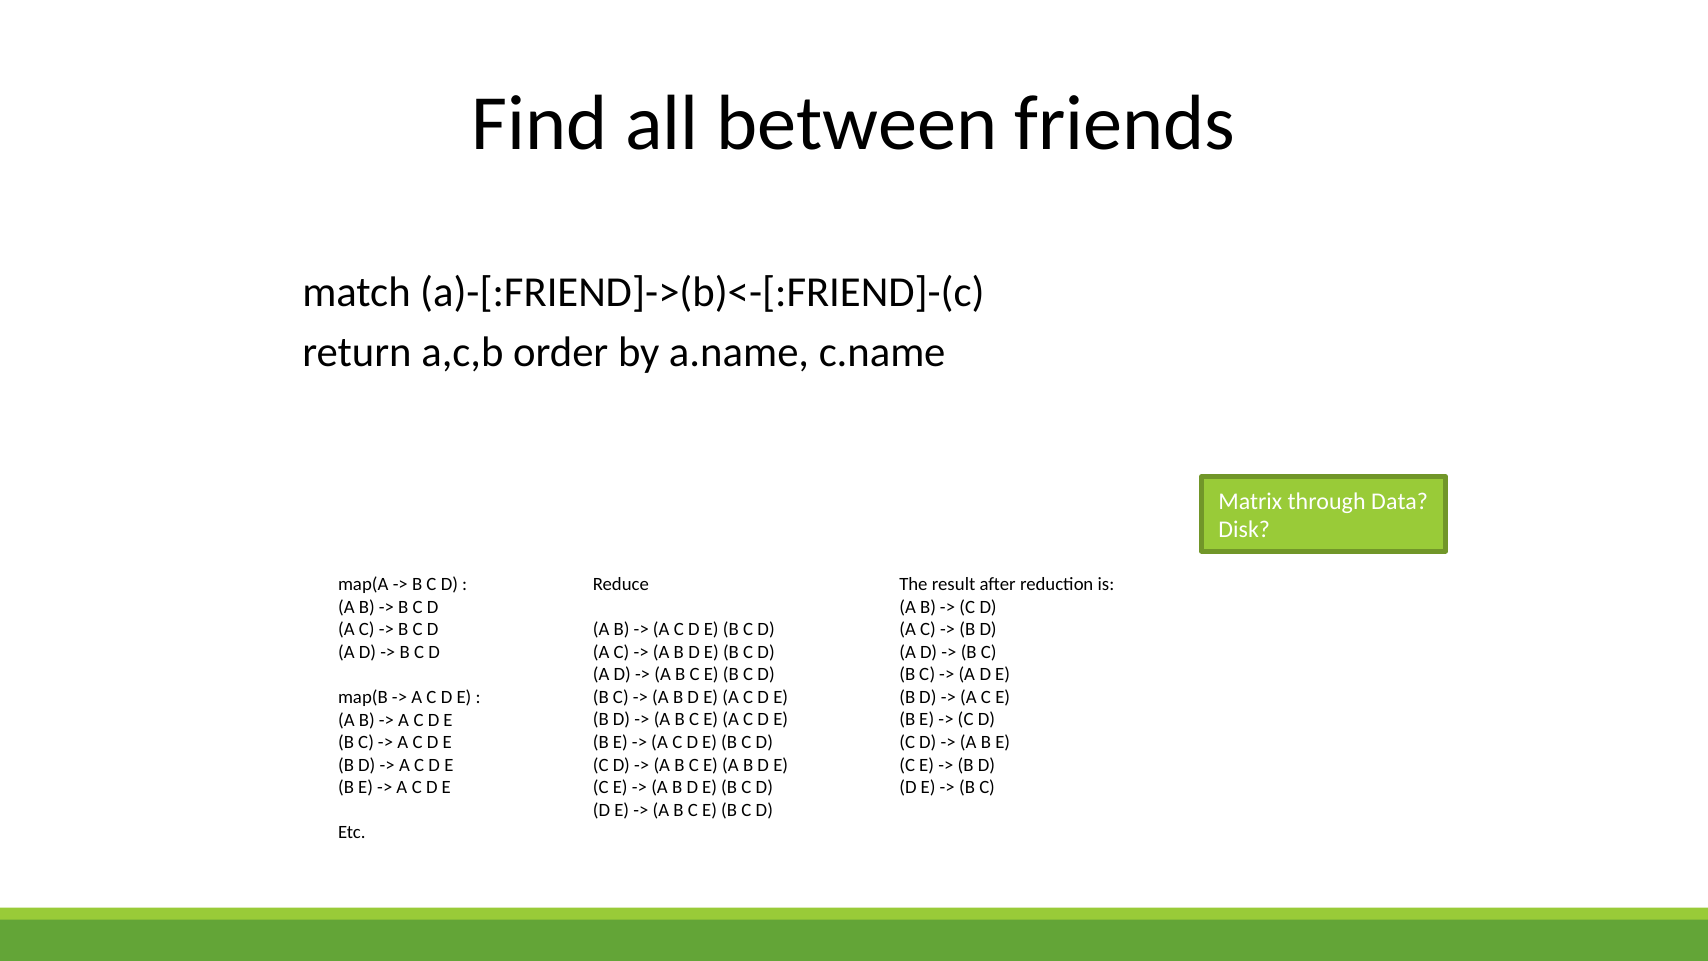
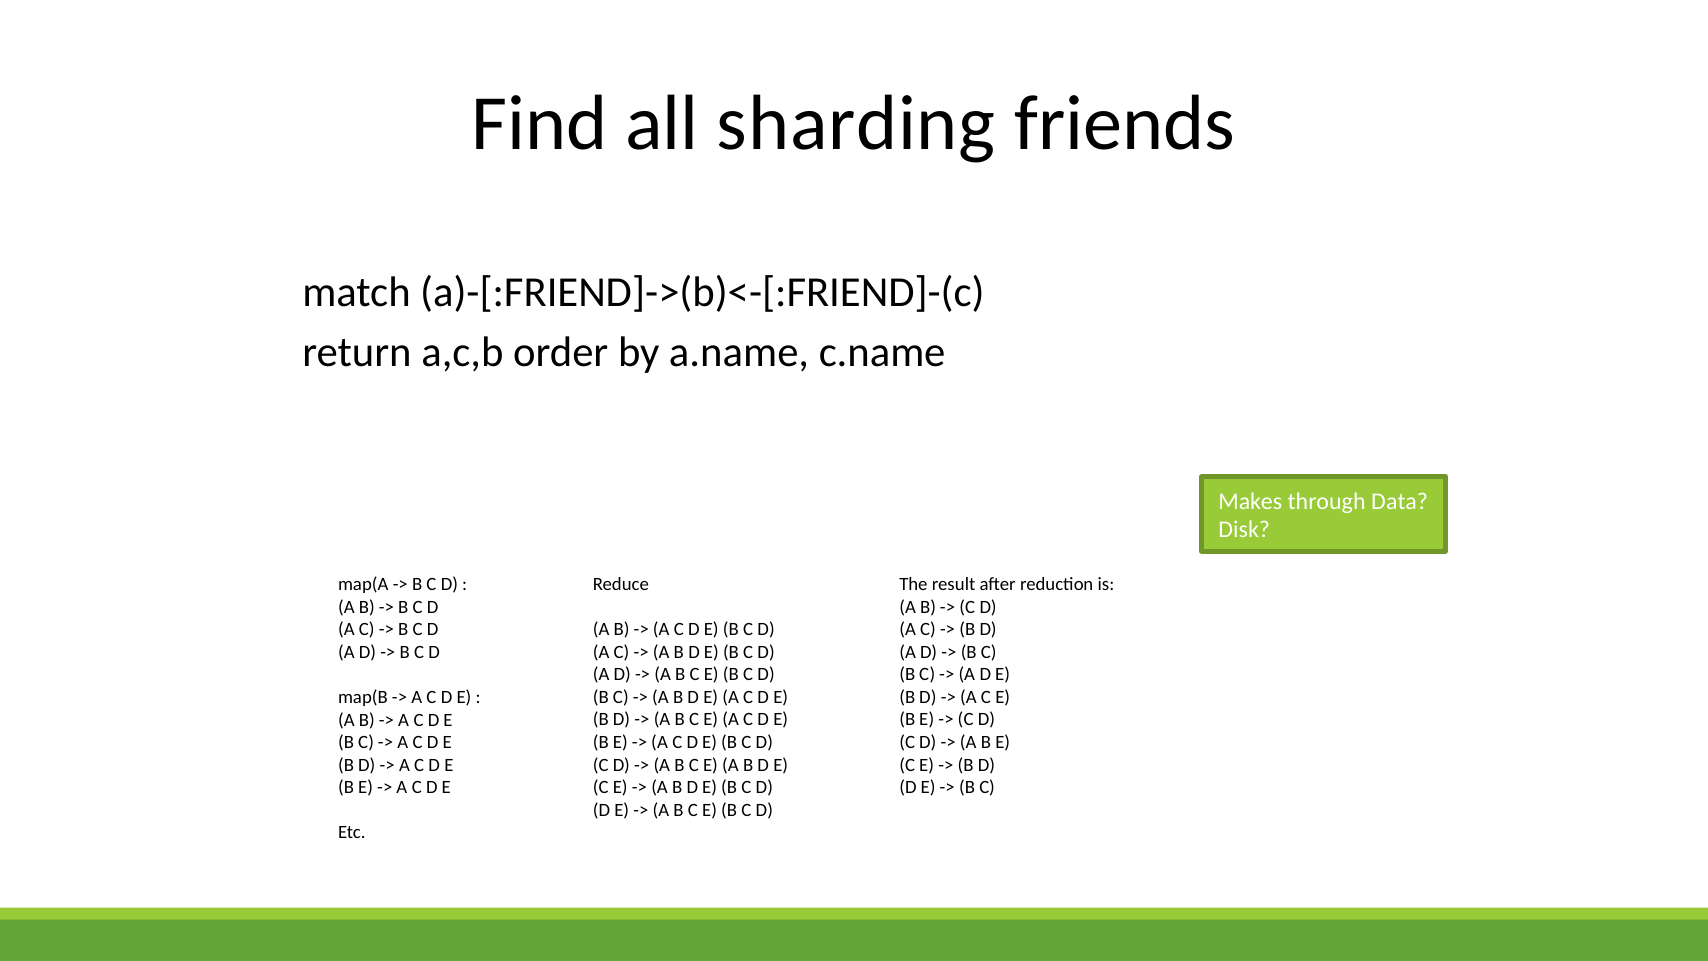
between: between -> sharding (856, 123)
Matrix: Matrix -> Makes (1250, 501)
